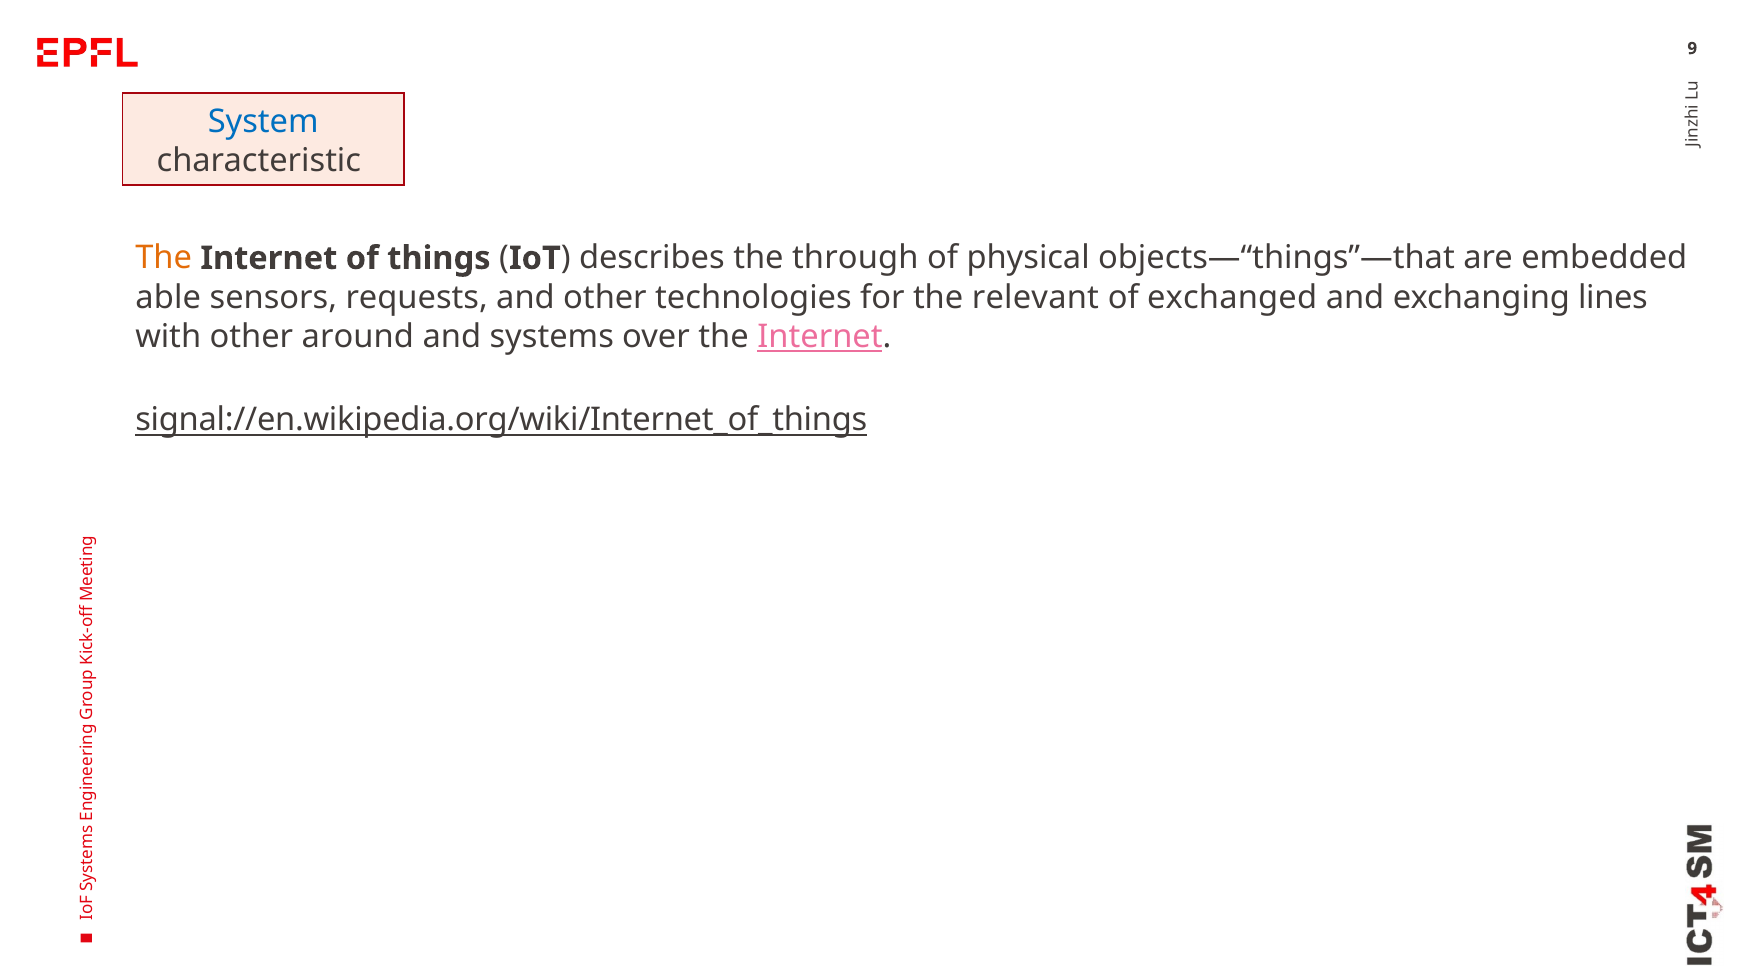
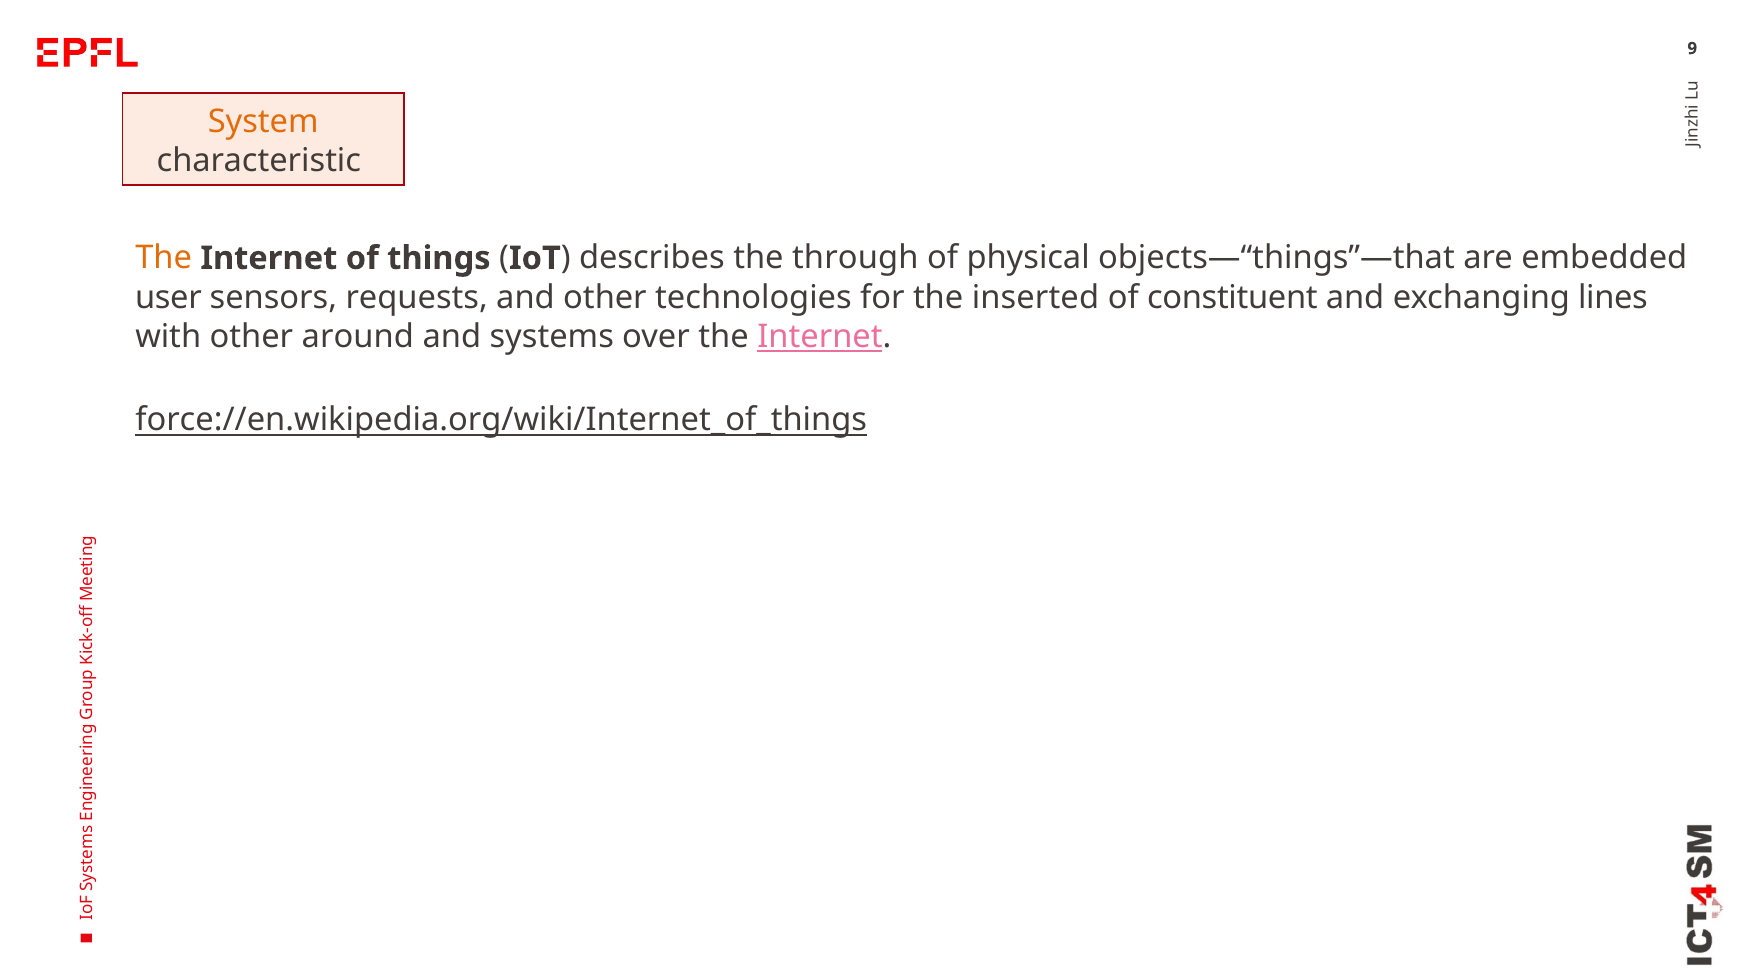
System colour: blue -> orange (263, 122)
able: able -> user (168, 297)
relevant: relevant -> inserted (1035, 297)
exchanged: exchanged -> constituent (1232, 297)
signal://en.wikipedia.org/wiki/Internet_of_things: signal://en.wikipedia.org/wiki/Internet_of_things -> force://en.wikipedia.org/wiki/Internet_of_things (501, 420)
